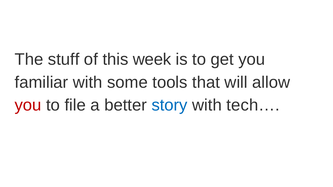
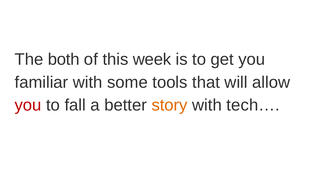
stuff: stuff -> both (64, 59)
file: file -> fall (75, 105)
story colour: blue -> orange (170, 105)
